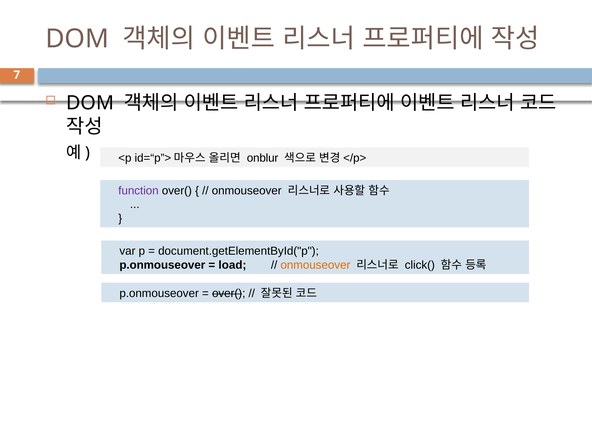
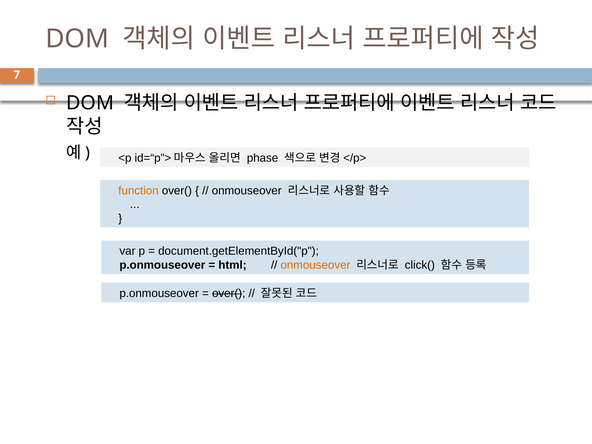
onblur: onblur -> phase (263, 158)
function colour: purple -> orange (138, 191)
load: load -> html (232, 265)
